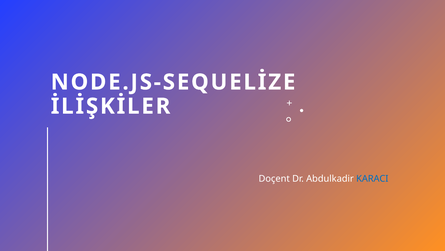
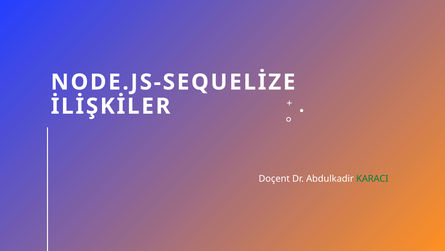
KARACI colour: blue -> green (372, 178)
